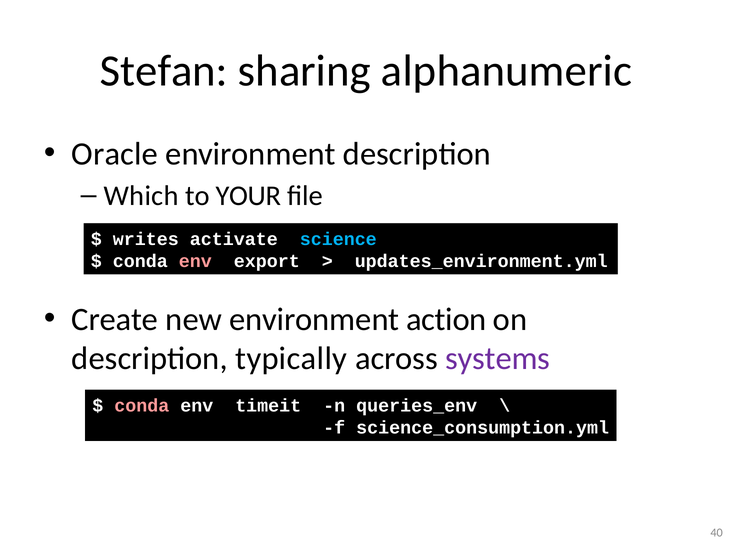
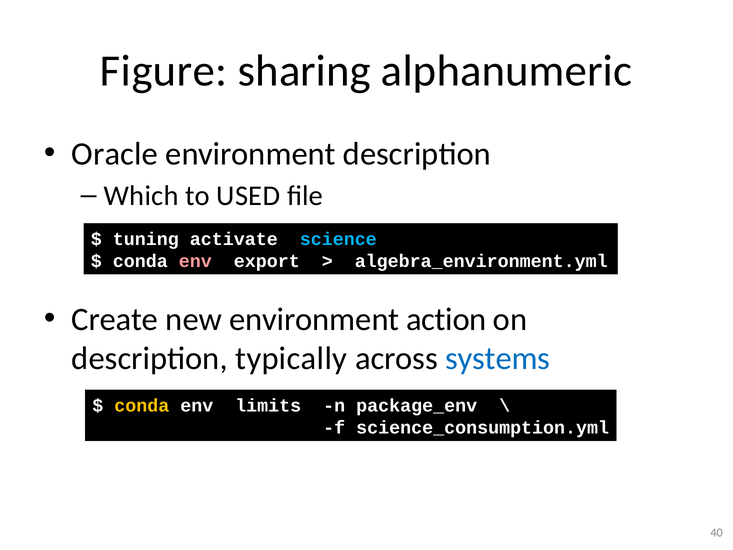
Stefan: Stefan -> Figure (164, 71)
YOUR: YOUR -> USED (248, 196)
writes: writes -> tuning (146, 239)
updates_environment.yml: updates_environment.yml -> algebra_environment.yml (481, 261)
systems colour: purple -> blue (498, 358)
conda colour: pink -> yellow (142, 405)
timeit: timeit -> limits (268, 405)
queries_env: queries_env -> package_env (417, 405)
